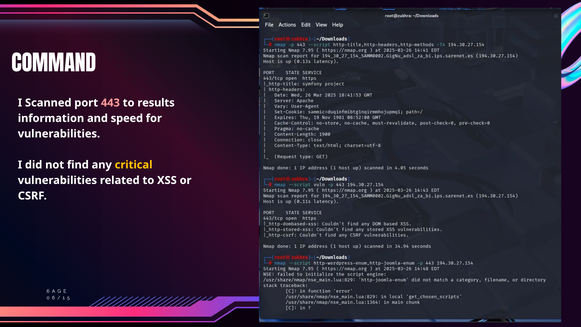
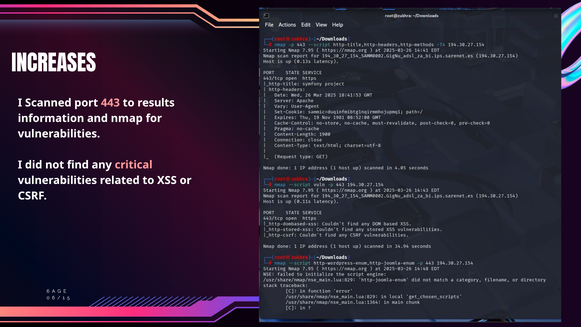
COMMAND: COMMAND -> INCREASES (54, 64)
speed: speed -> nmap (127, 118)
critical colour: yellow -> pink (134, 165)
